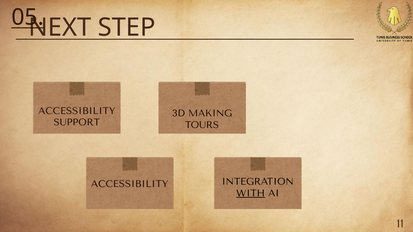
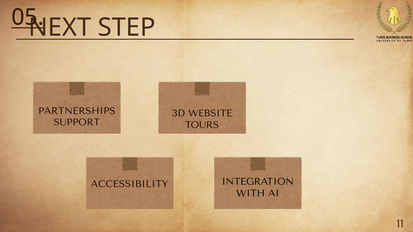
ACCESSIBILITY: ACCESSIBILITY -> PARTNERSHIPS (77, 111)
MAKING: MAKING -> WEBSITE (210, 114)
WITH underline: present -> none (251, 193)
